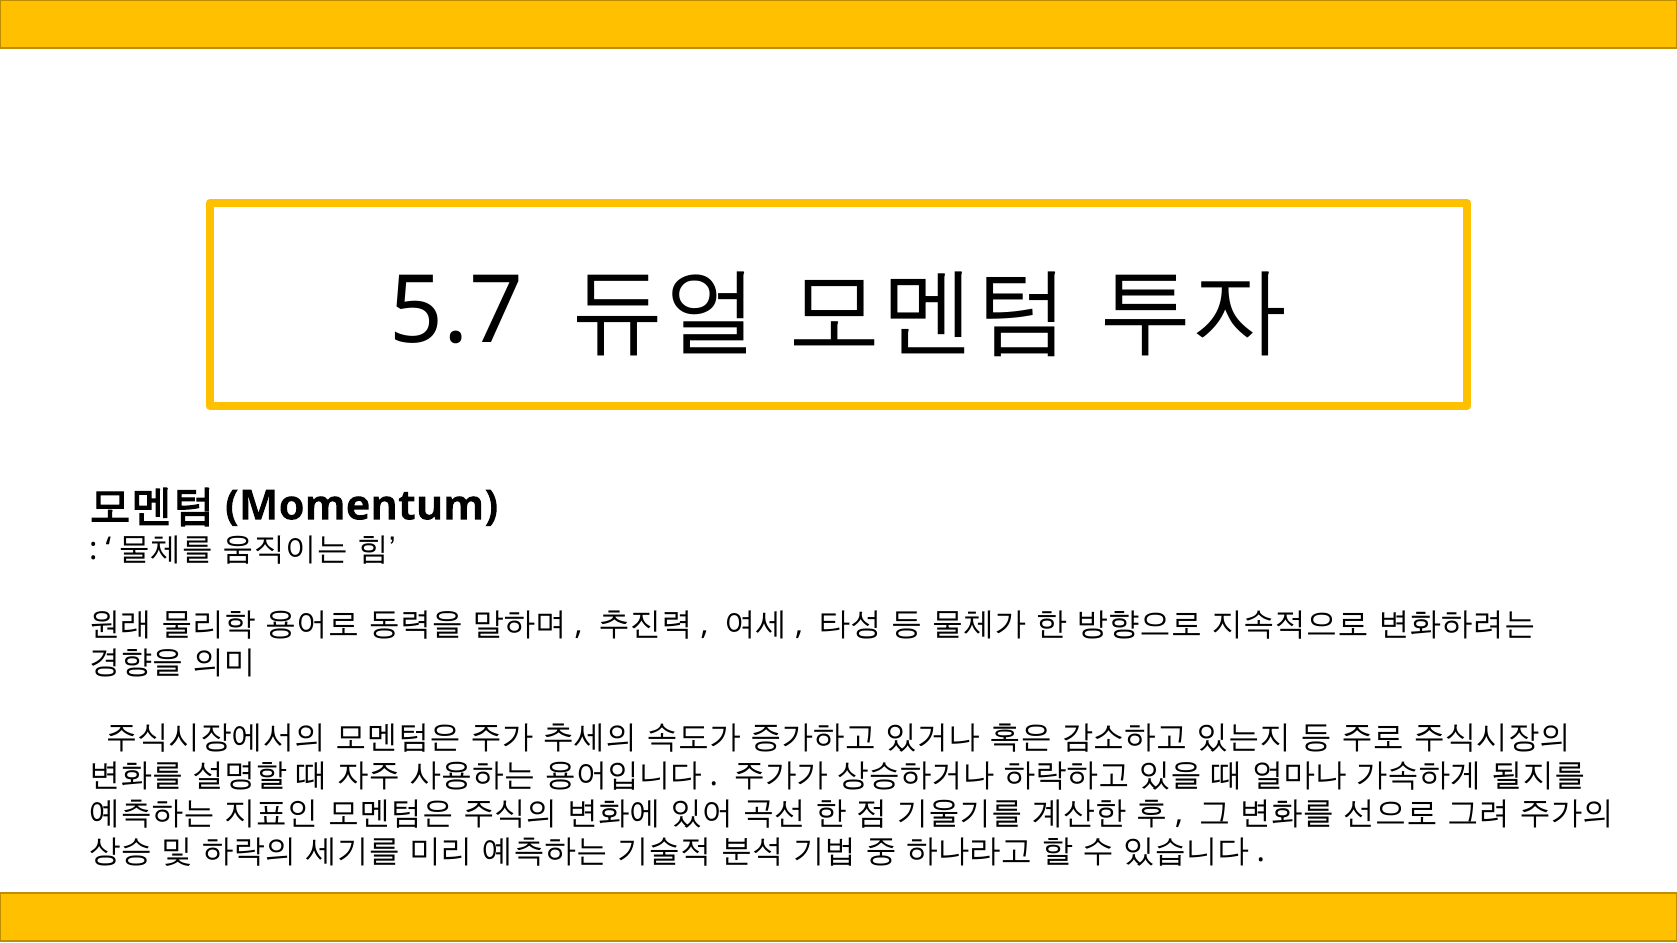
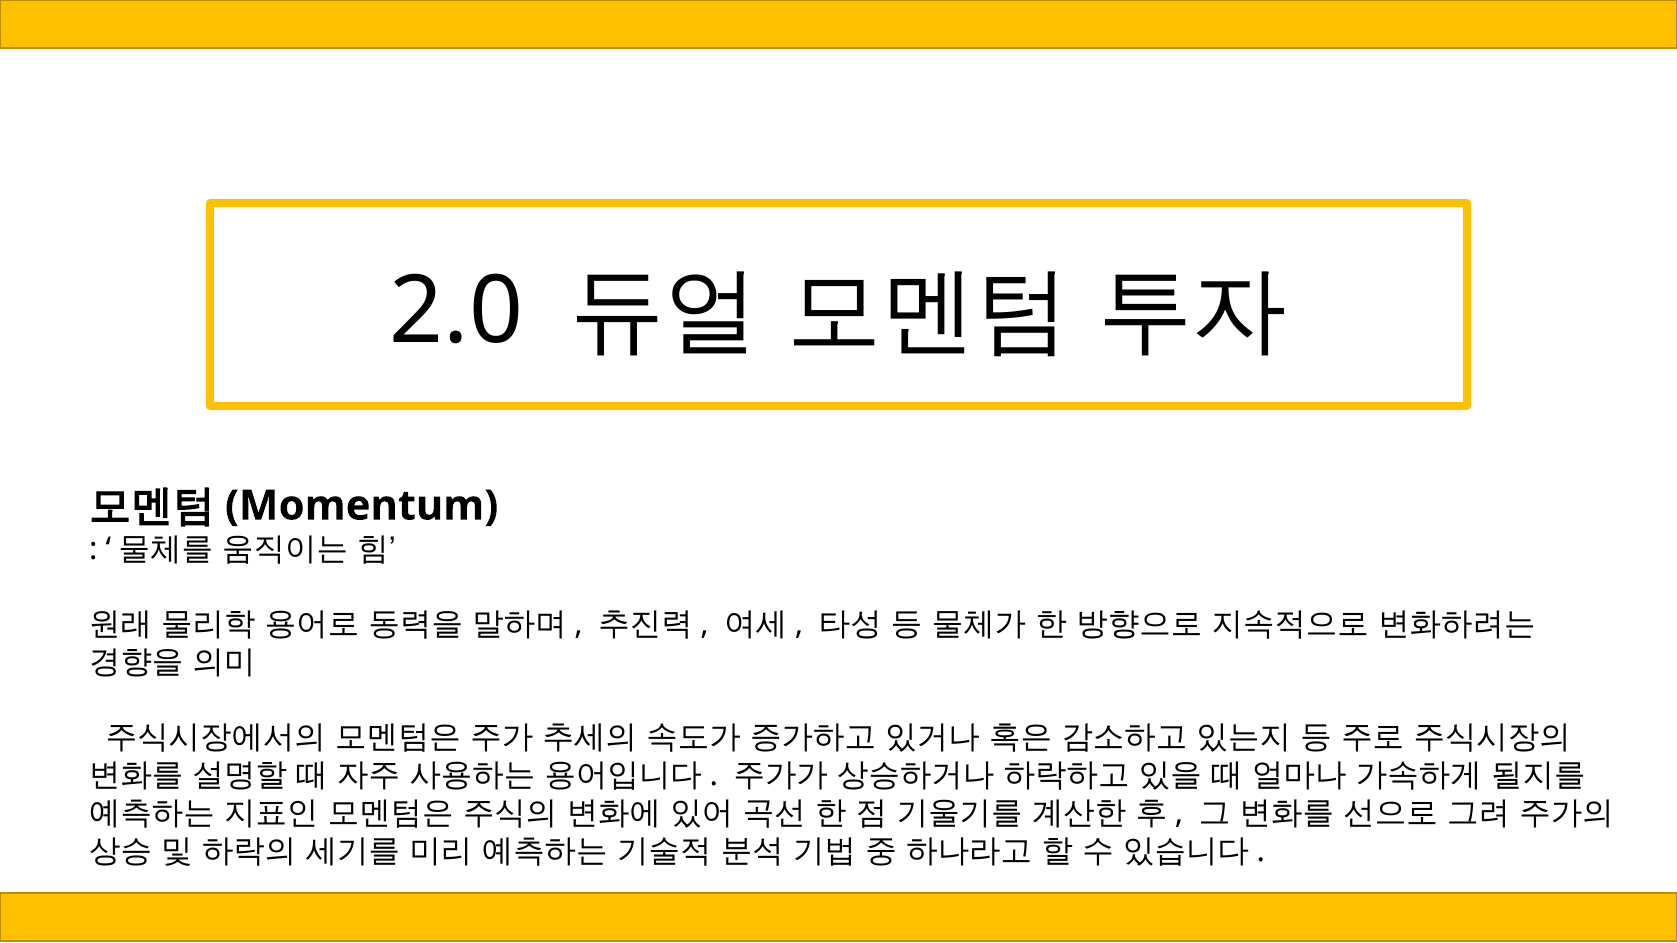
5.7: 5.7 -> 2.0 (457, 311)
